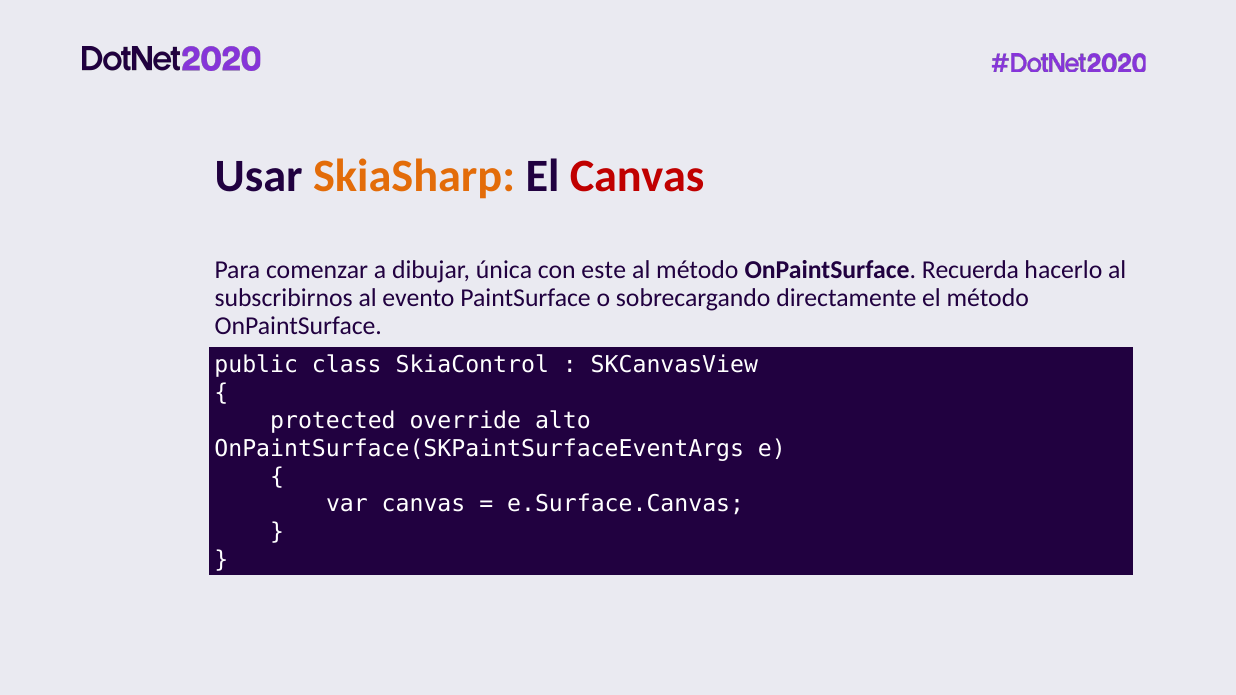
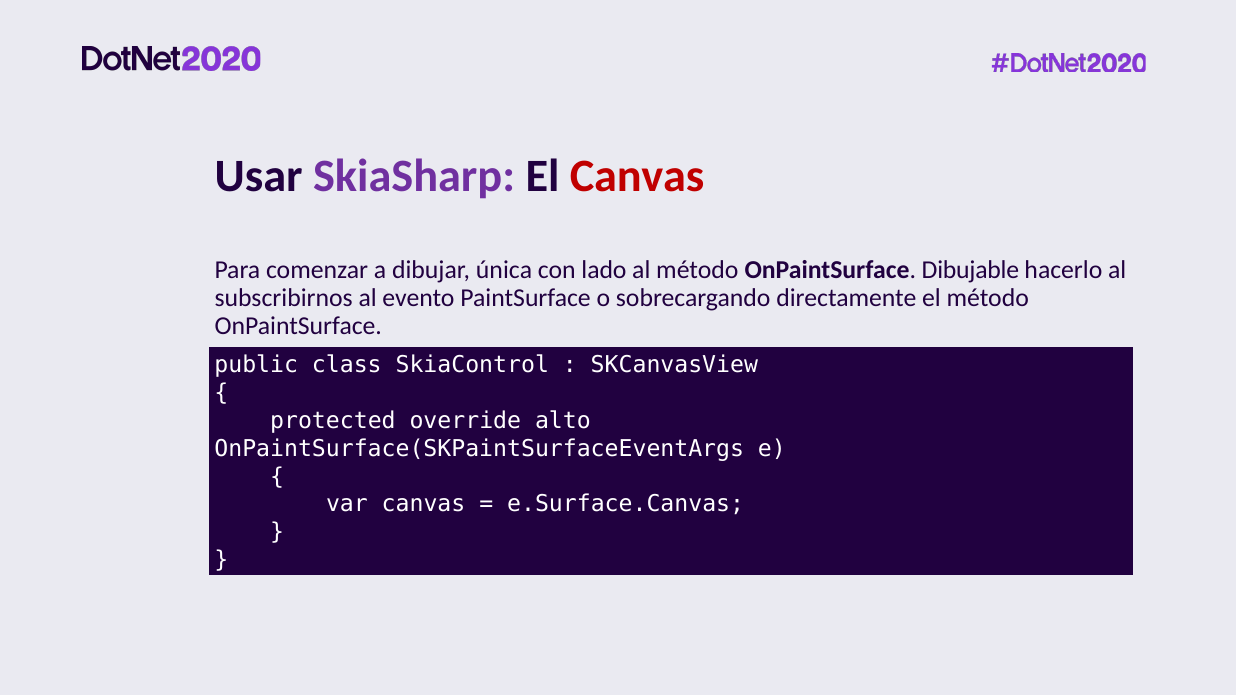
SkiaSharp colour: orange -> purple (414, 177)
este: este -> lado (604, 270)
Recuerda: Recuerda -> Dibujable (970, 270)
